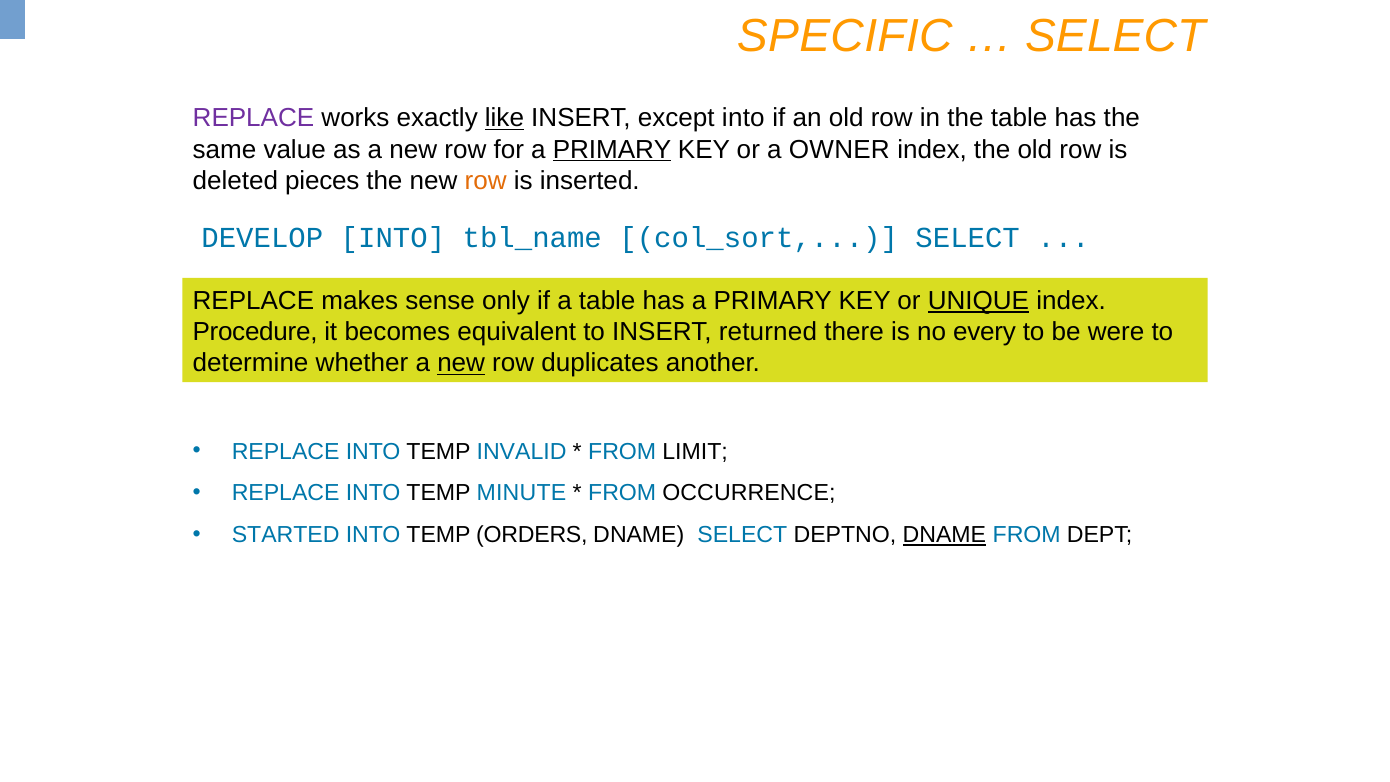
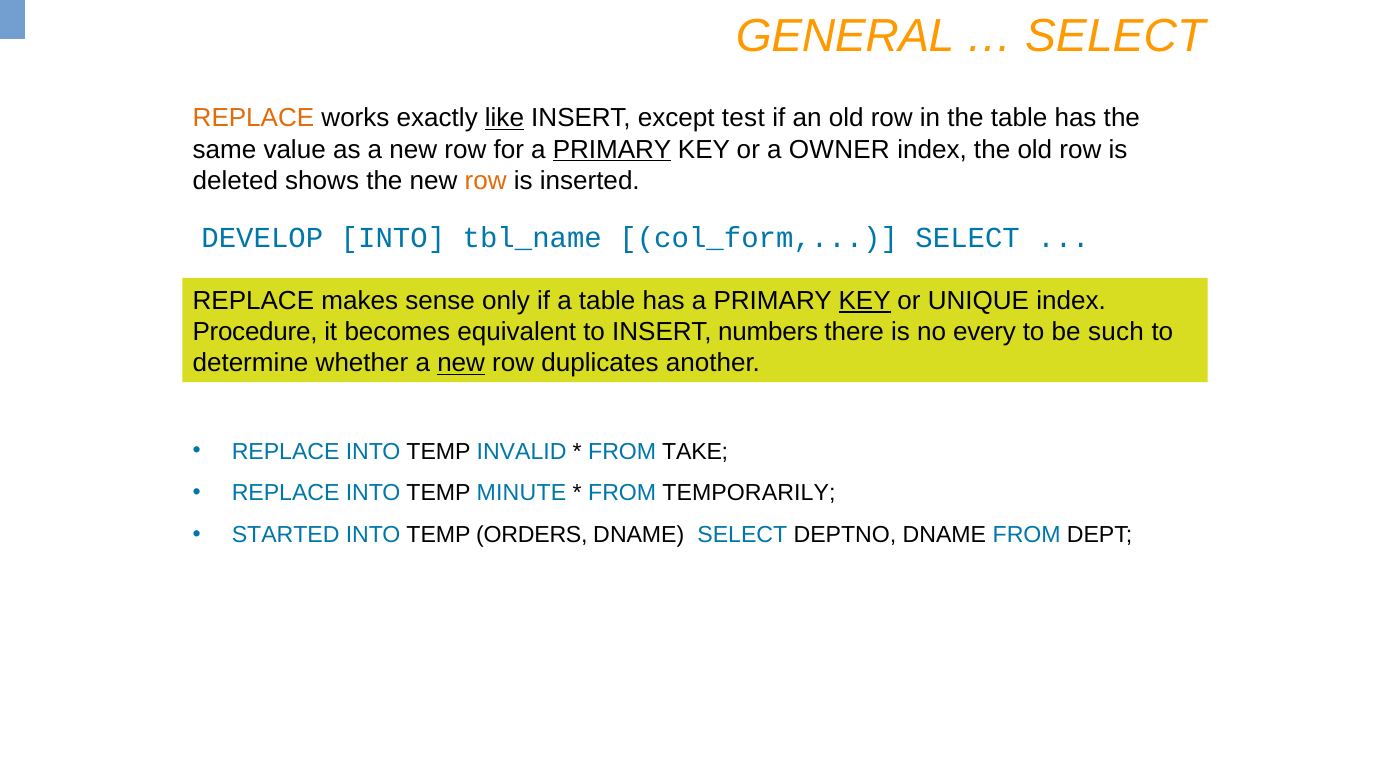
SPECIFIC: SPECIFIC -> GENERAL (845, 36)
REPLACE colour: purple -> orange (253, 118)
except into: into -> test (743, 118)
pieces: pieces -> shows (322, 181)
col_sort: col_sort -> col_form (759, 238)
KEY underline: none -> present (865, 301)
UNIQUE underline: present -> none (978, 301)
returned: returned -> numbers (768, 332)
were: were -> such (1116, 332)
LIMIT: LIMIT -> TAKE (695, 452)
OCCURRENCE: OCCURRENCE -> TEMPORARILY (749, 493)
DNAME underline: present -> none (944, 535)
